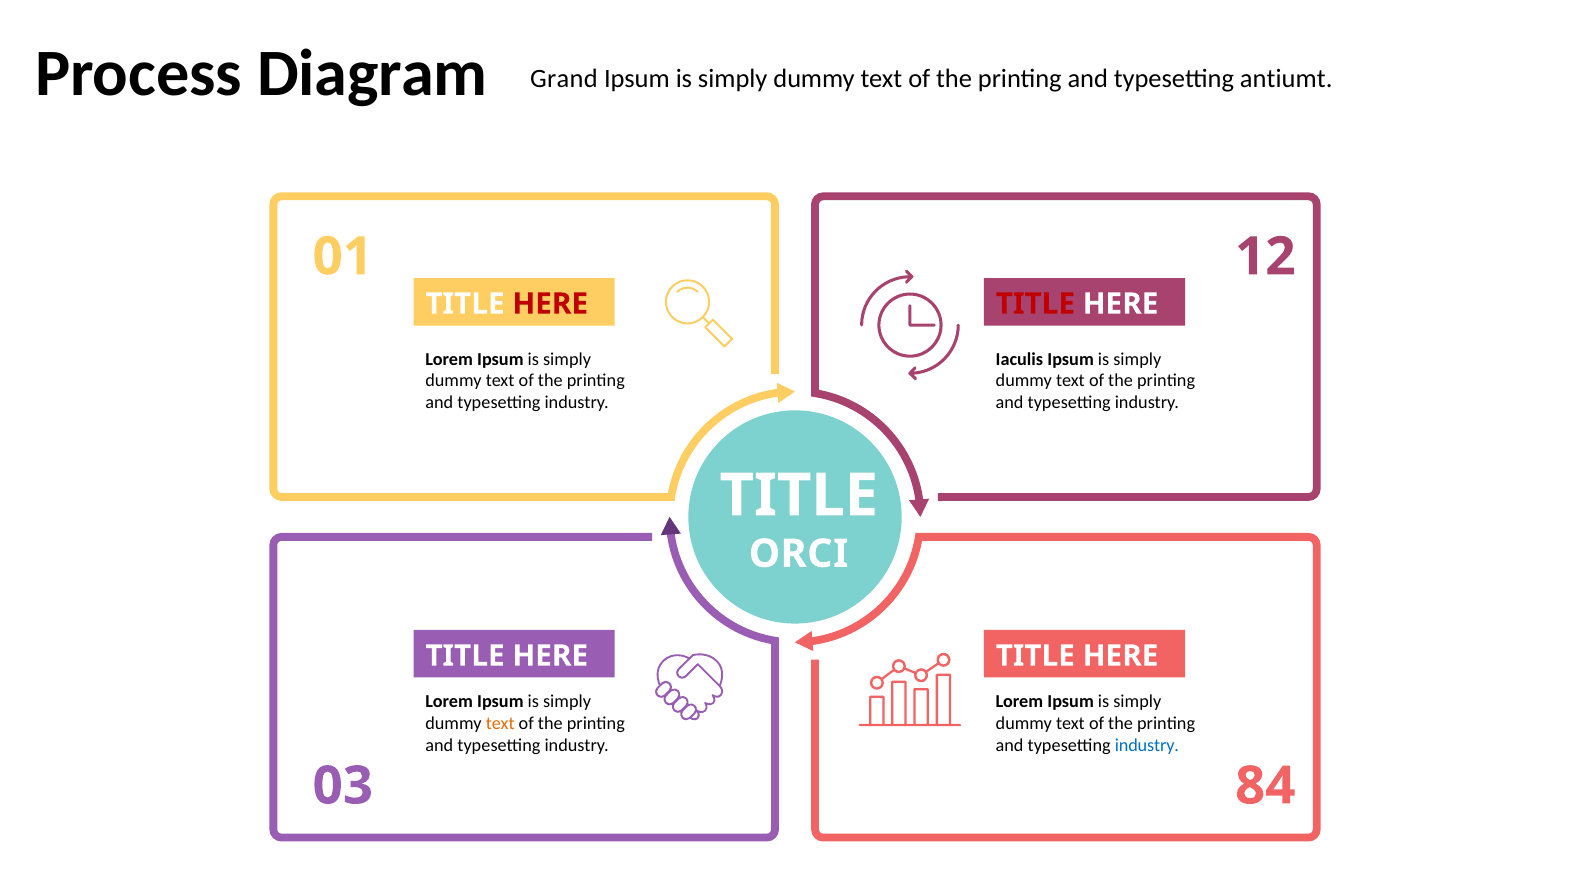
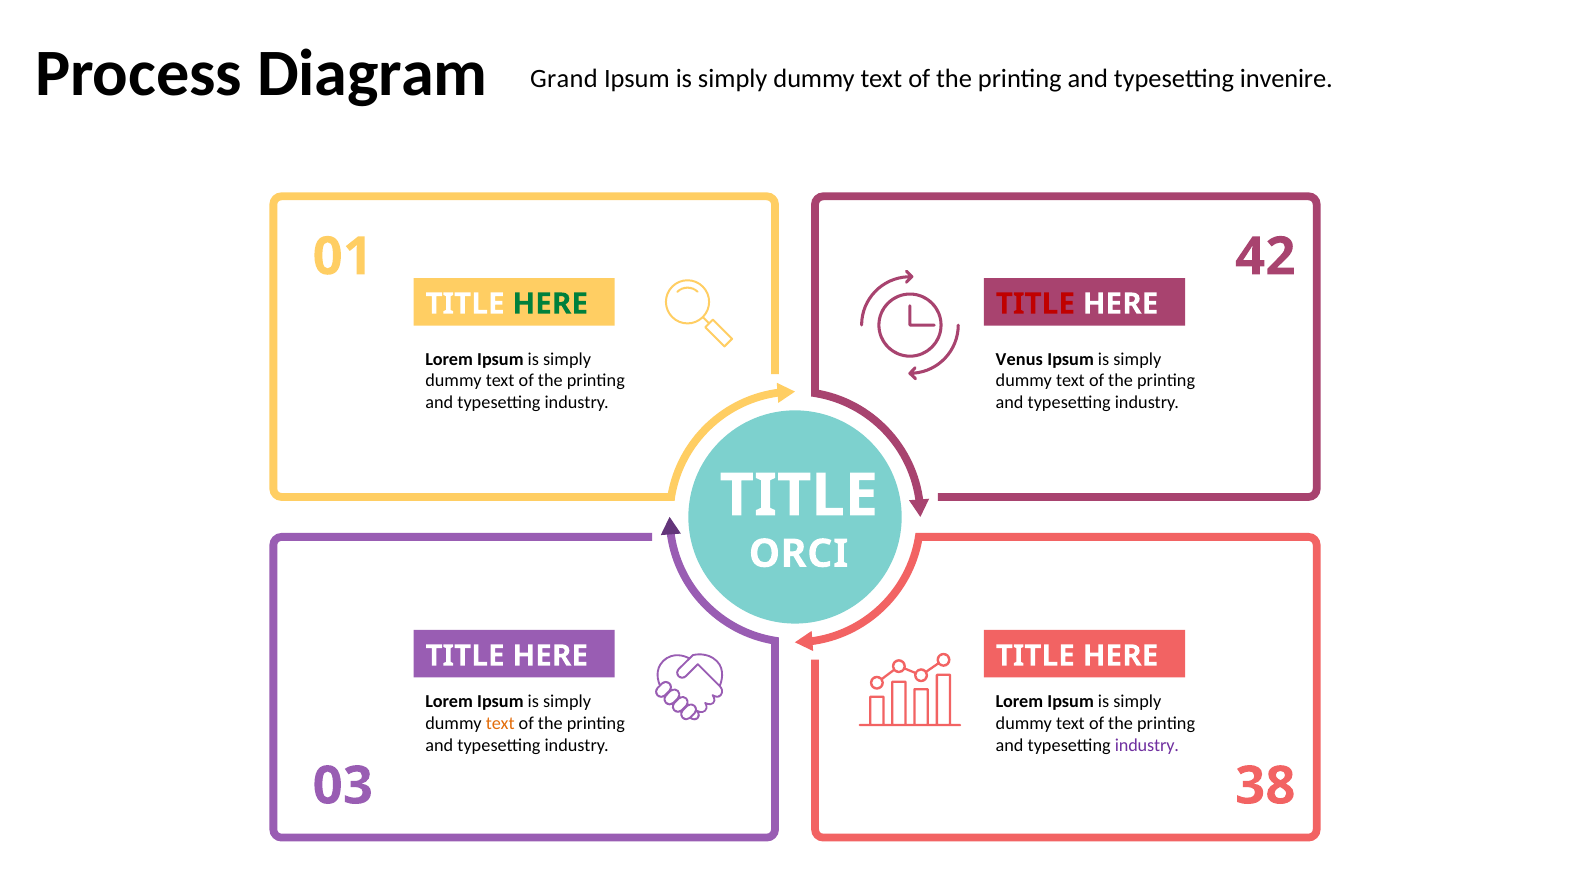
antiumt: antiumt -> invenire (1286, 79)
12: 12 -> 42 (1265, 257)
HERE colour: red -> green (550, 304)
Iaculis: Iaculis -> Venus (1019, 359)
industry colour: blue -> purple (1147, 745)
84: 84 -> 38 (1265, 786)
